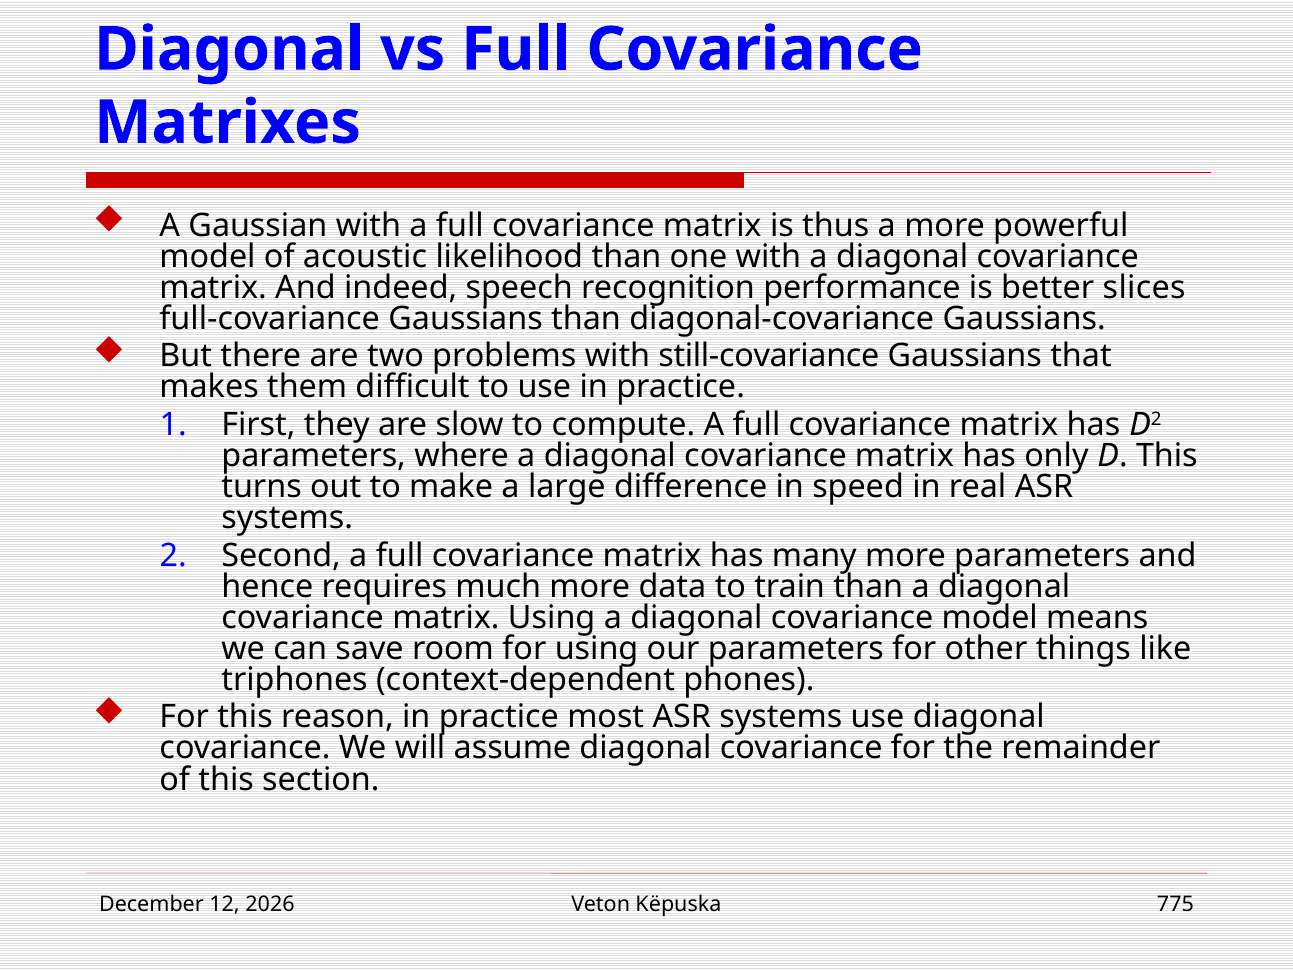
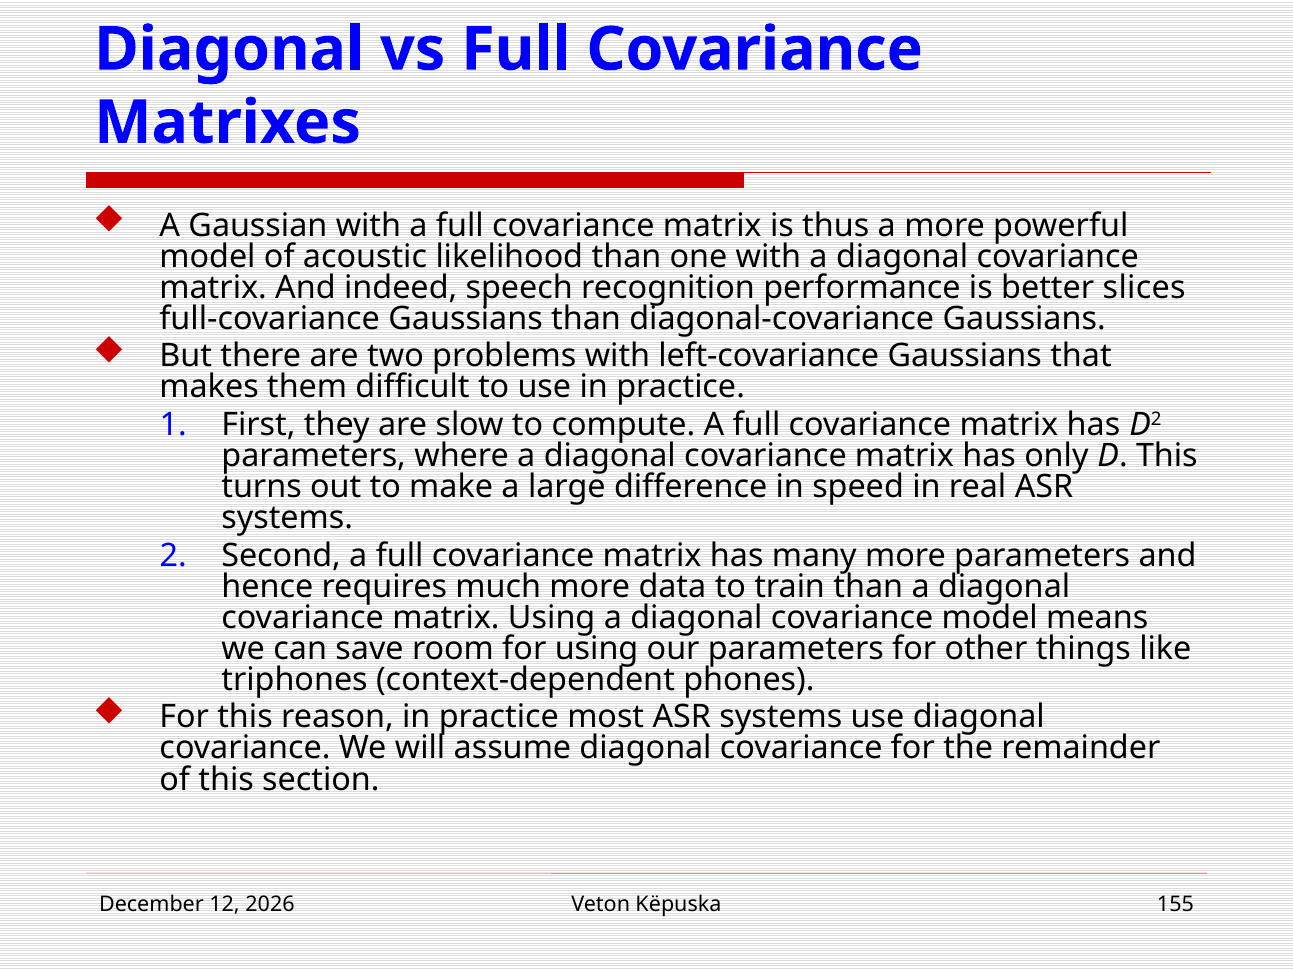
still-covariance: still-covariance -> left-covariance (769, 356)
775: 775 -> 155 (1175, 904)
